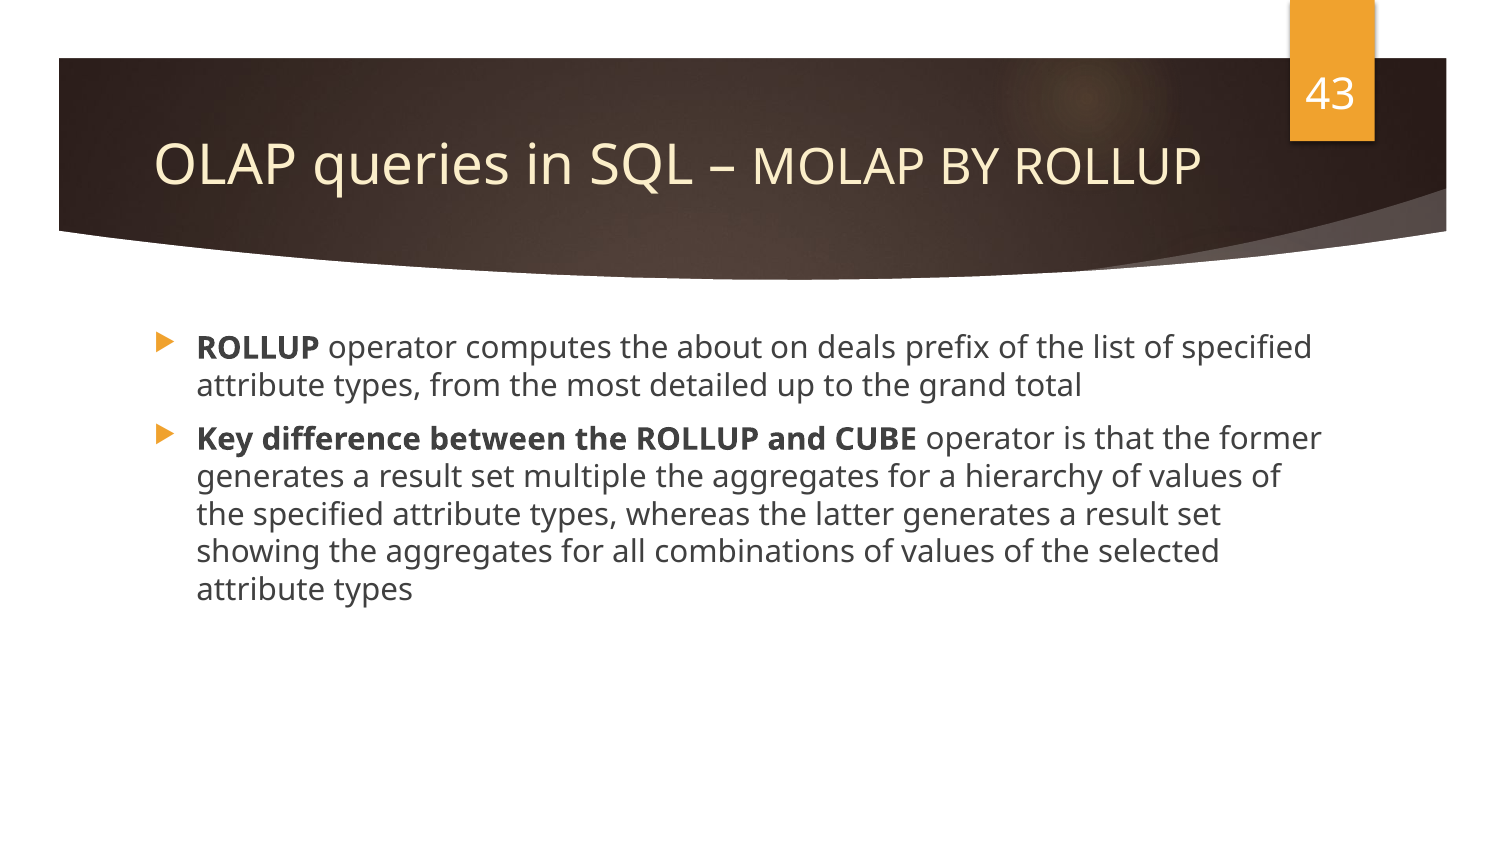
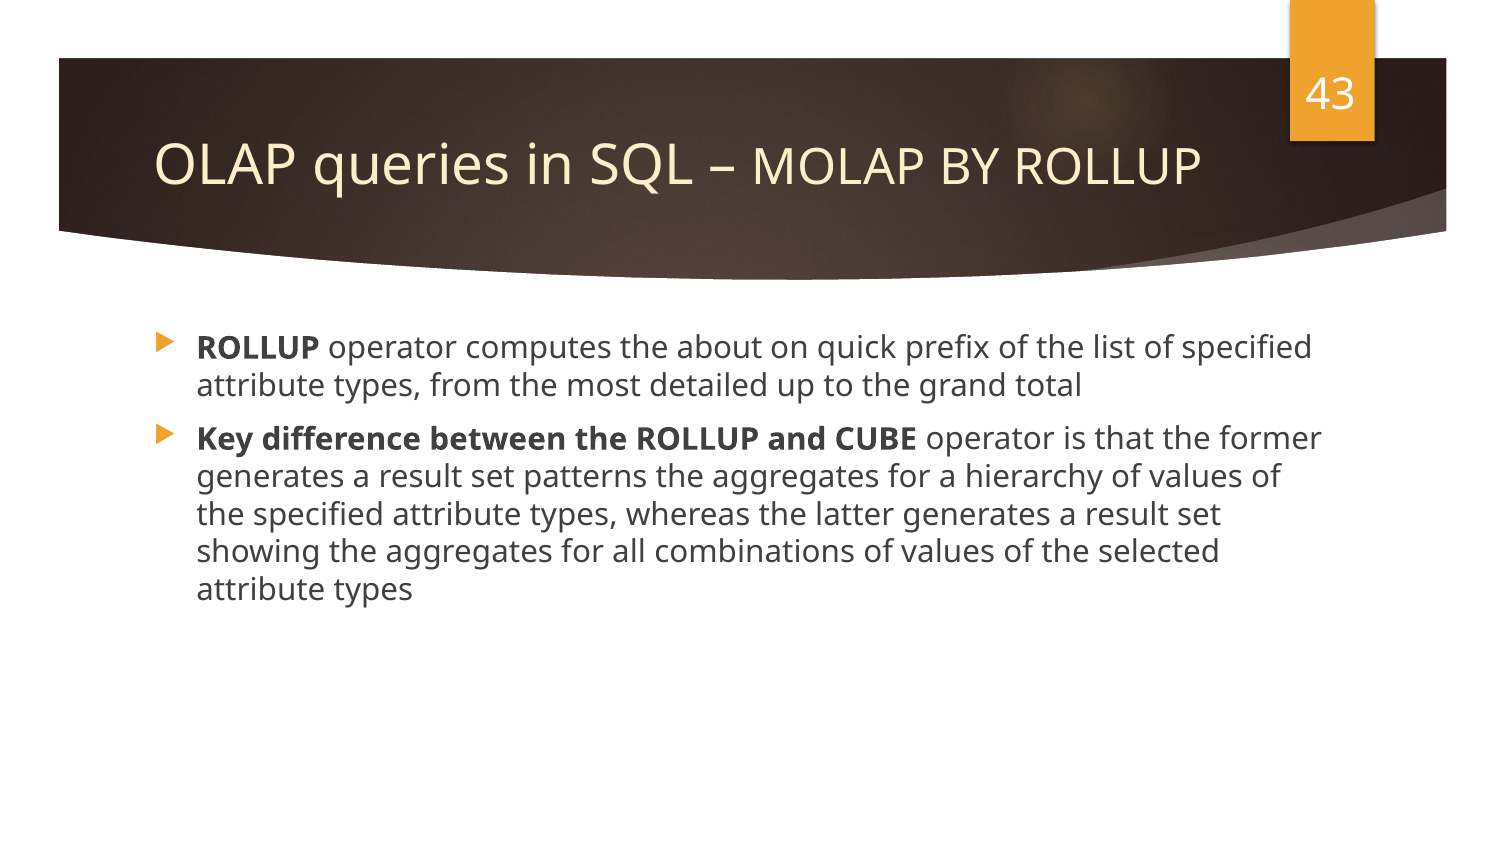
deals: deals -> quick (857, 348)
multiple: multiple -> patterns (585, 477)
